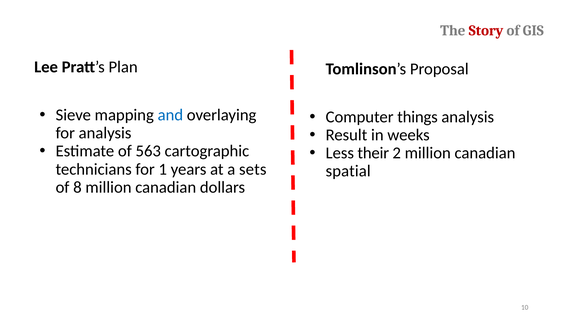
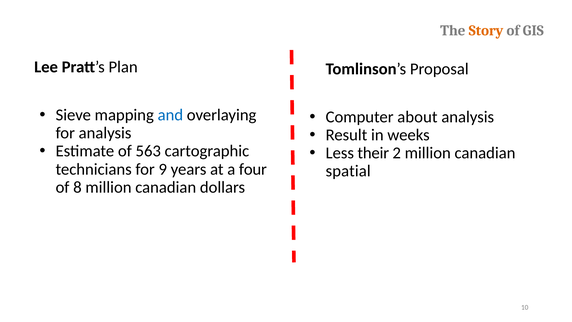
Story colour: red -> orange (486, 30)
things: things -> about (417, 117)
1: 1 -> 9 (163, 169)
sets: sets -> four (253, 169)
